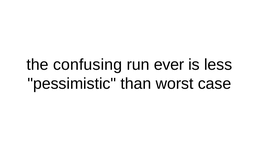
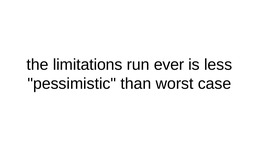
confusing: confusing -> limitations (88, 64)
